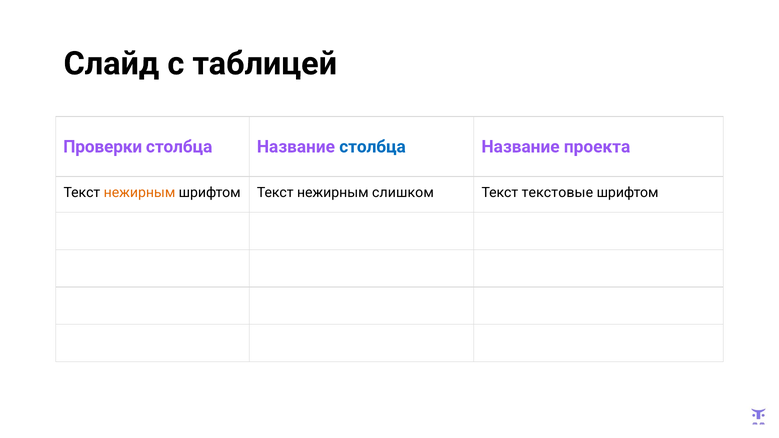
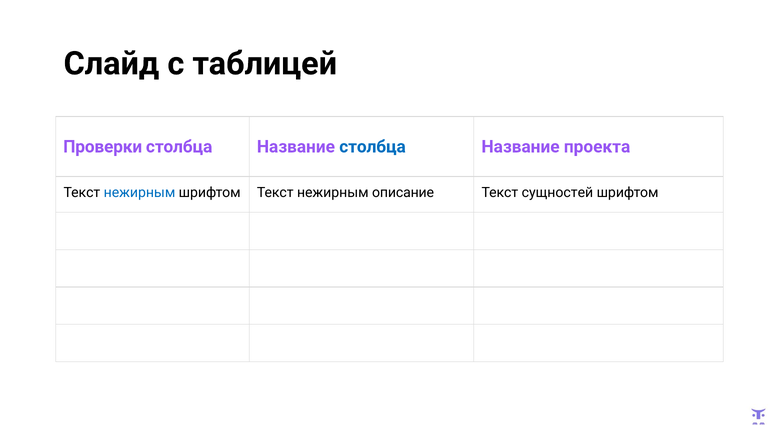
нежирным colour: orange -> blue (139, 193)
слишком: слишком -> описание (403, 193)
текстовые: текстовые -> сущностей (557, 193)
